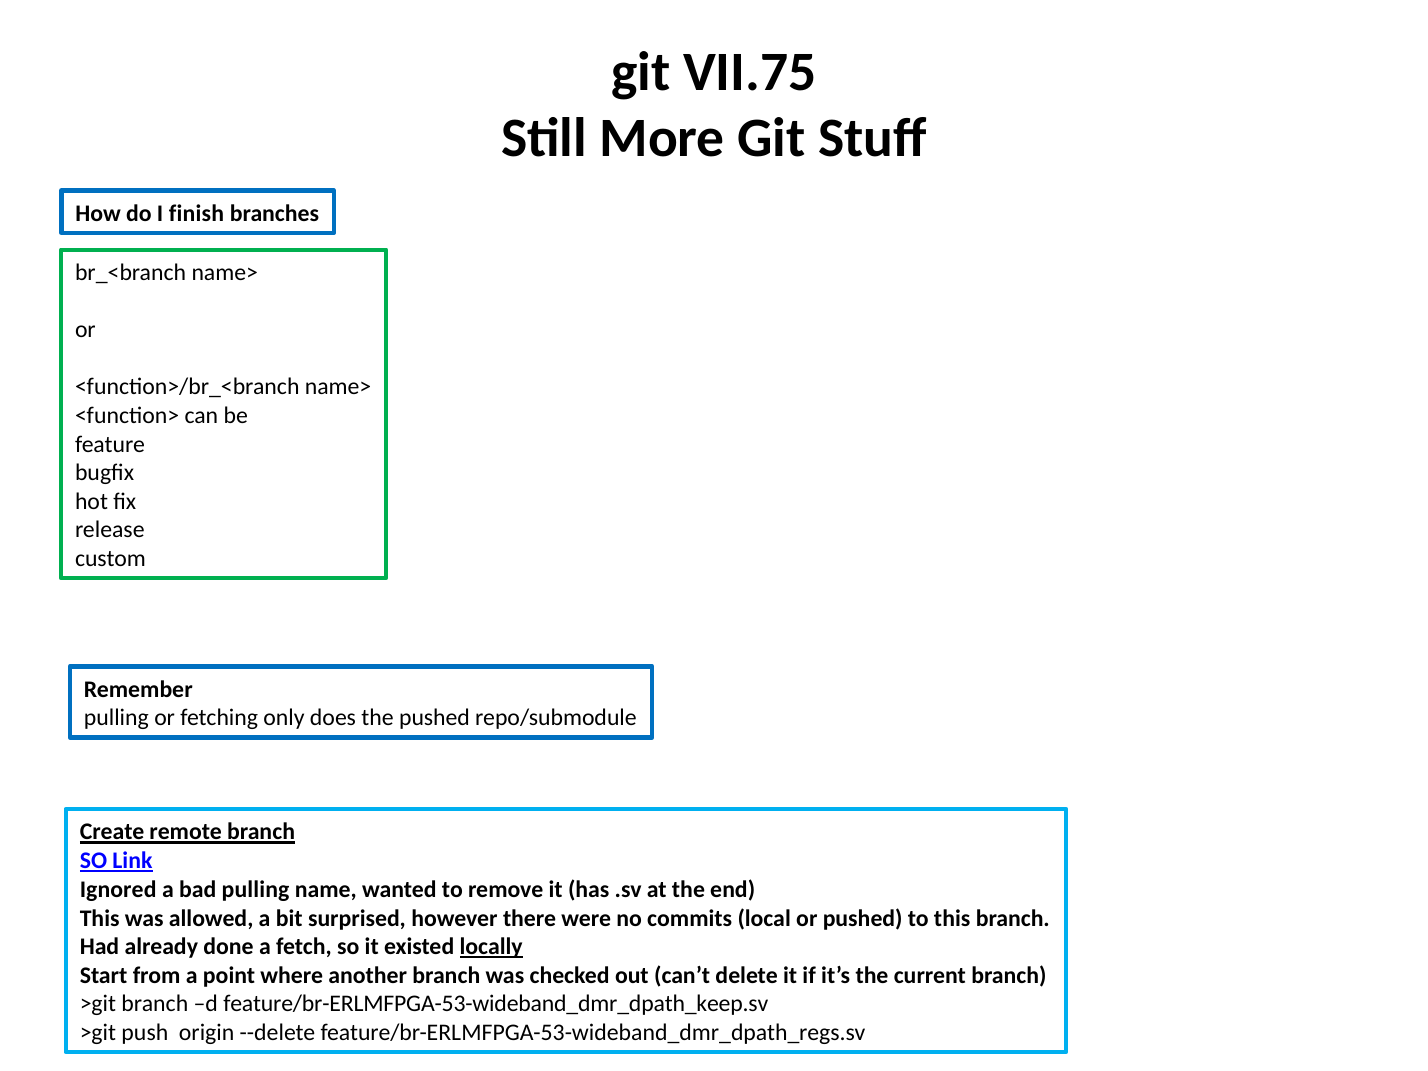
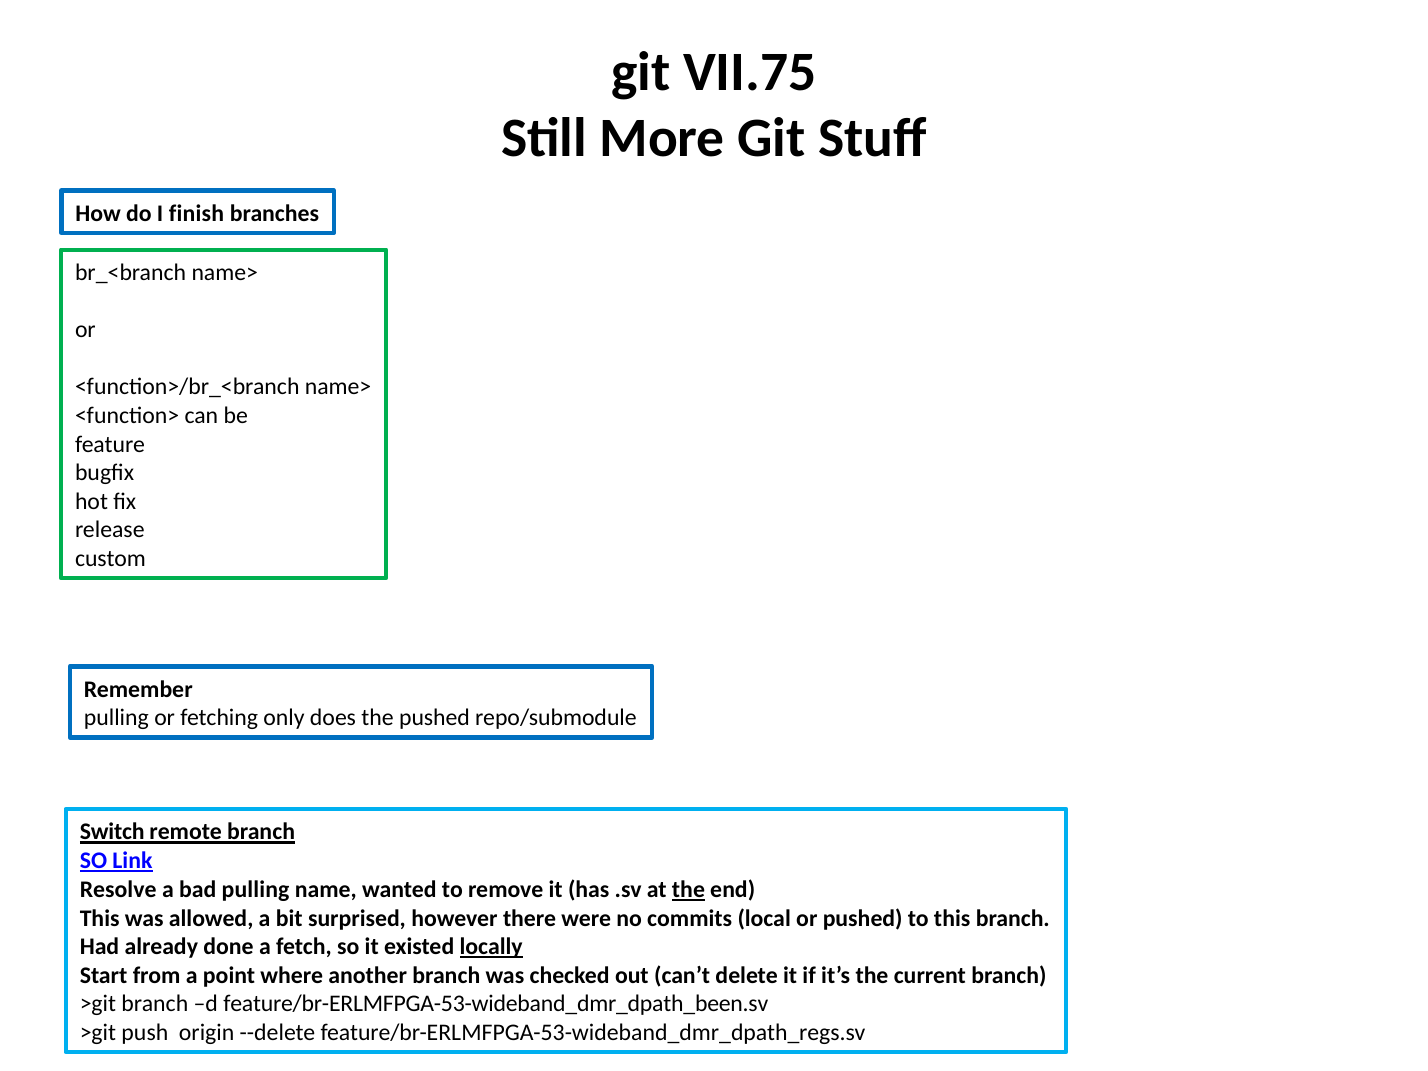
Create: Create -> Switch (112, 832)
Ignored: Ignored -> Resolve (118, 890)
the underline: none -> present (688, 890)
feature/br-ERLMFPGA-53-wideband_dmr_dpath_keep.sv: feature/br-ERLMFPGA-53-wideband_dmr_dpath_keep.sv -> feature/br-ERLMFPGA-53-wideband_dmr_dpath_been.sv (496, 1004)
